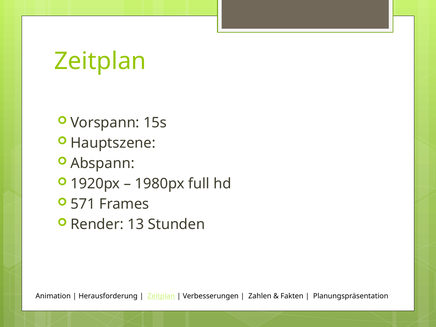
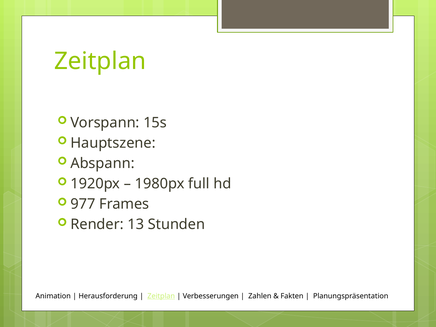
571: 571 -> 977 (83, 204)
